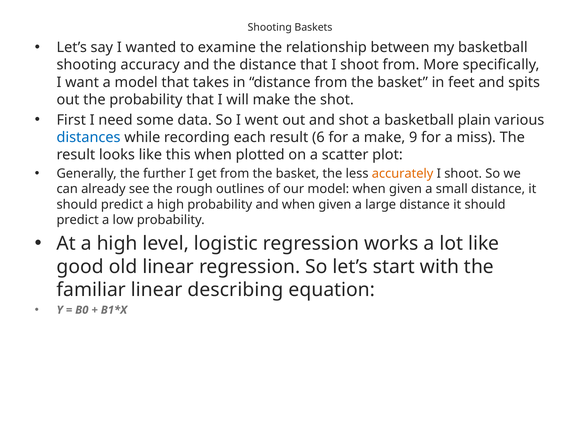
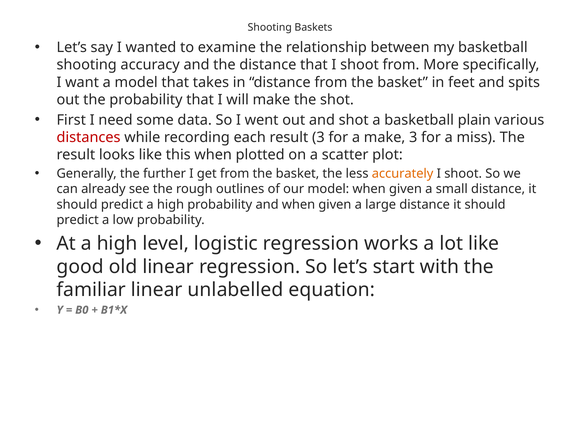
distances colour: blue -> red (89, 137)
result 6: 6 -> 3 (318, 137)
make 9: 9 -> 3 (413, 137)
describing: describing -> unlabelled (236, 290)
